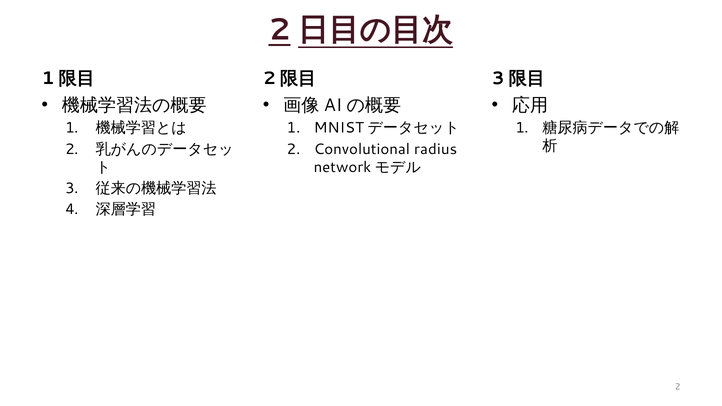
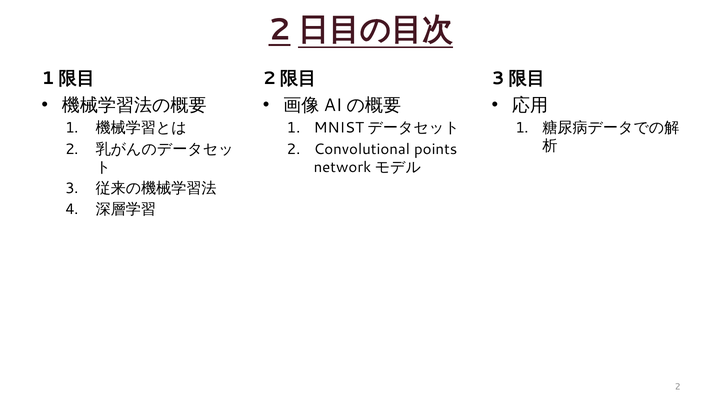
radius: radius -> points (436, 149)
